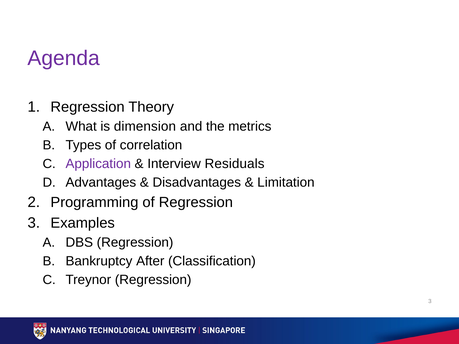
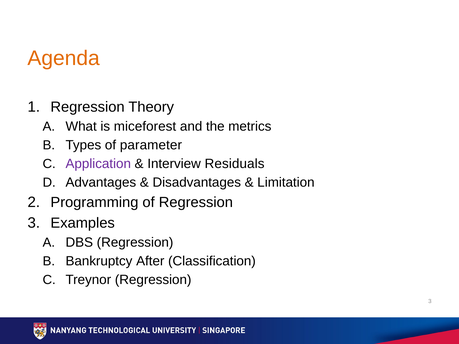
Agenda colour: purple -> orange (64, 58)
dimension: dimension -> miceforest (145, 126)
correlation: correlation -> parameter (151, 145)
